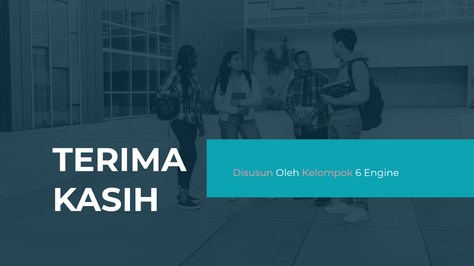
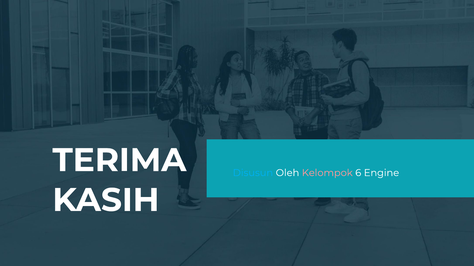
Disusun colour: pink -> light blue (253, 173)
